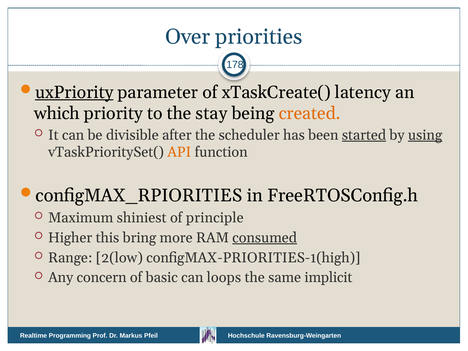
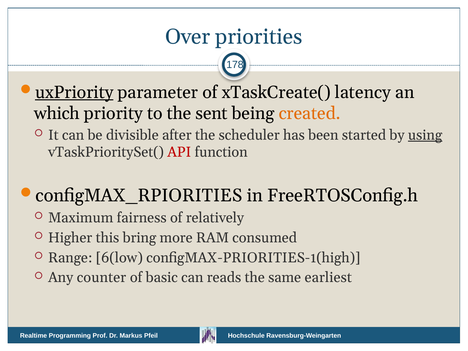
stay: stay -> sent (212, 113)
started underline: present -> none (364, 135)
API colour: orange -> red (179, 152)
shiniest: shiniest -> fairness (142, 218)
principle: principle -> relatively (215, 218)
consumed underline: present -> none (265, 238)
2(low: 2(low -> 6(low (119, 258)
concern: concern -> counter (101, 278)
loops: loops -> reads (224, 278)
implicit: implicit -> earliest (328, 278)
